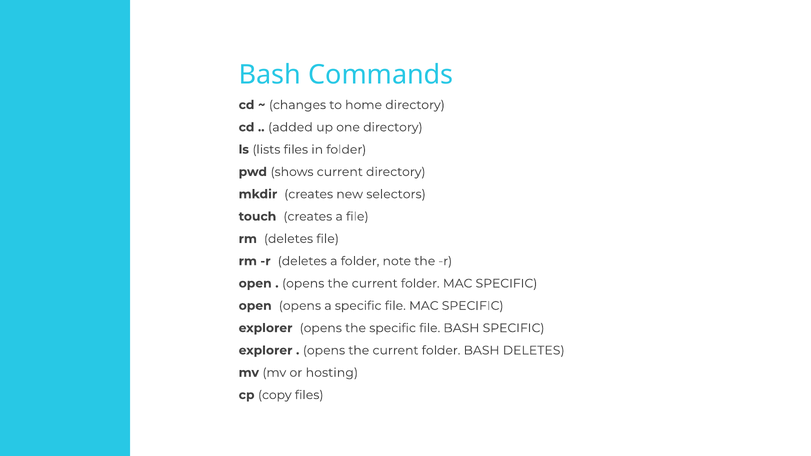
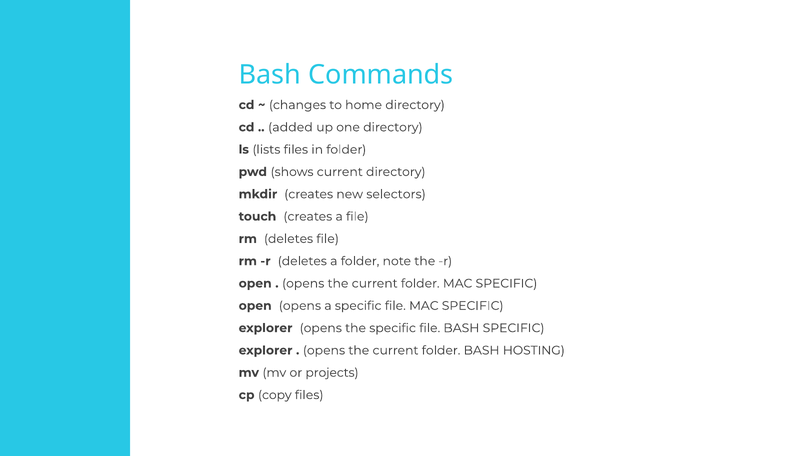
BASH DELETES: DELETES -> HOSTING (534, 351)
hosting: hosting -> projects (332, 373)
